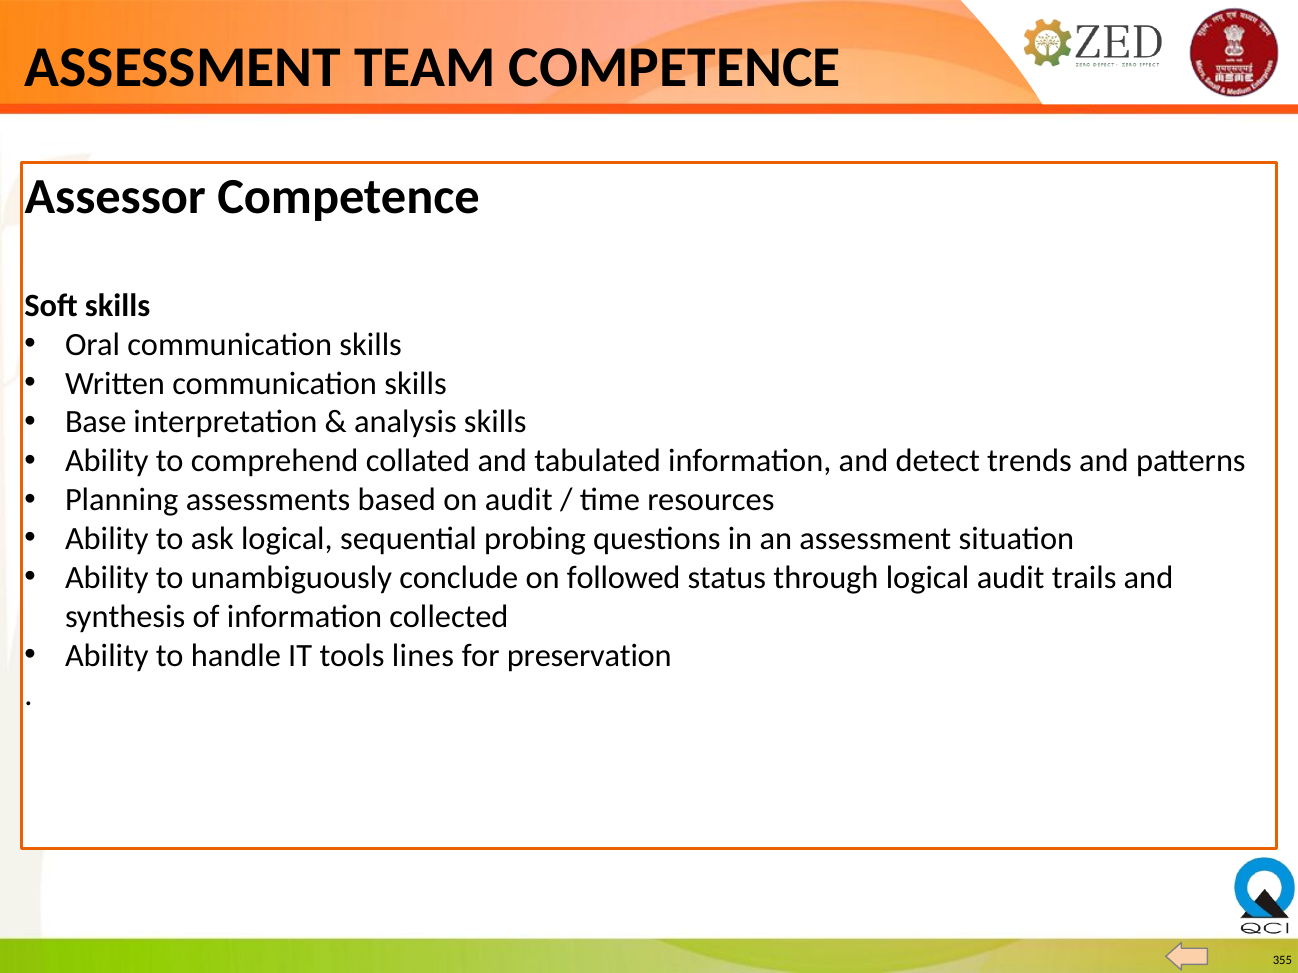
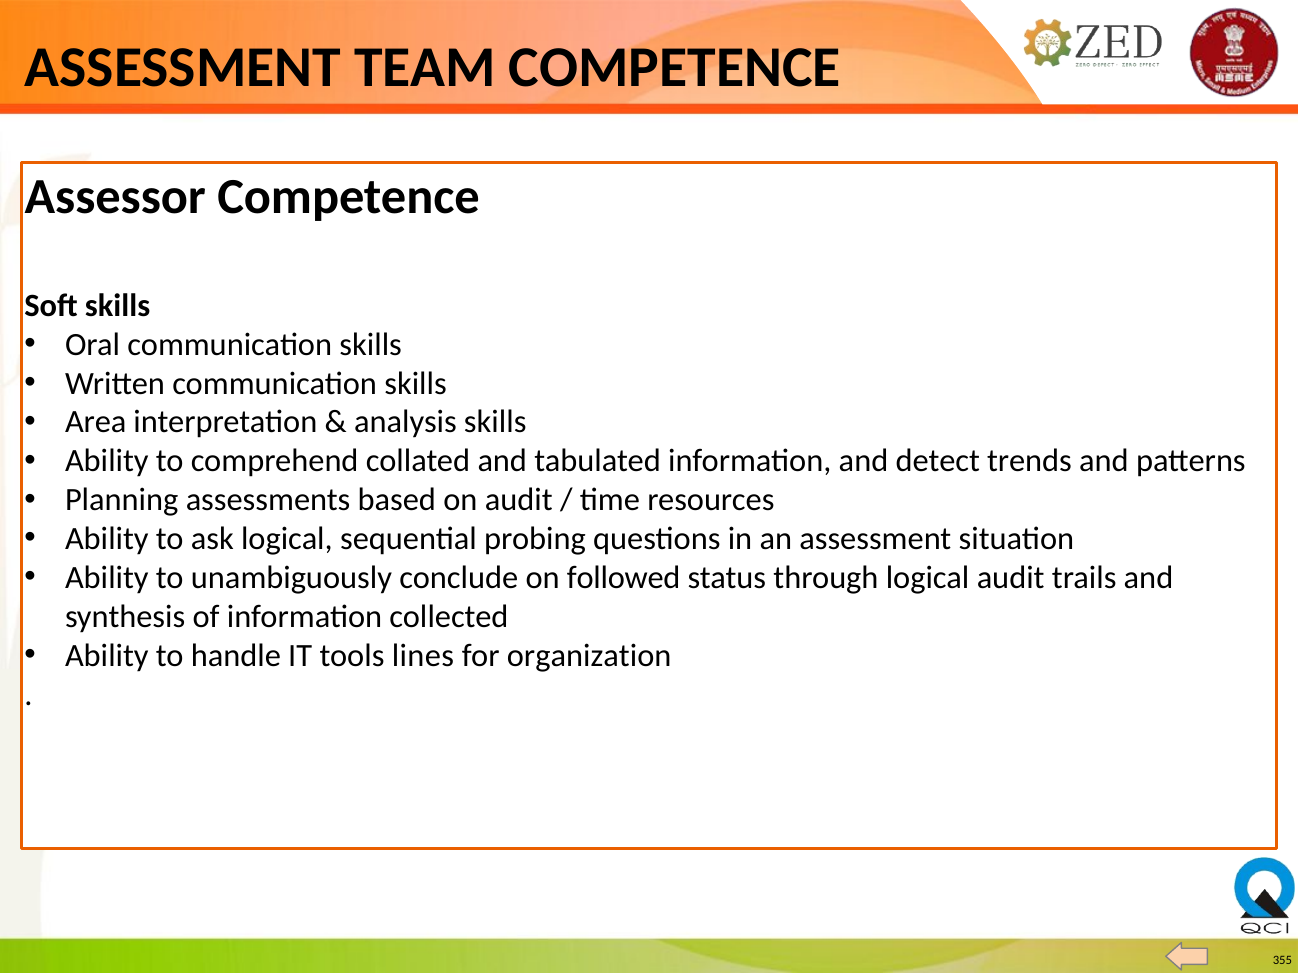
Base: Base -> Area (96, 422)
preservation: preservation -> organization (589, 656)
